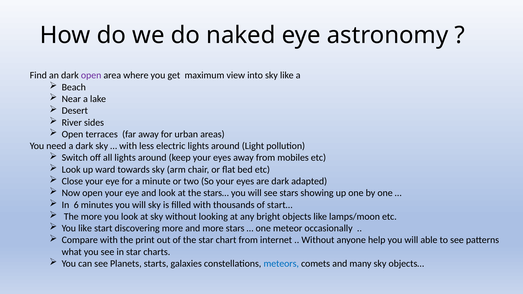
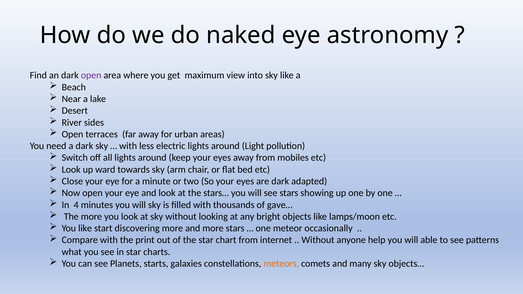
6: 6 -> 4 (76, 205)
start…: start… -> gave… (280, 205)
meteors colour: blue -> orange (281, 264)
